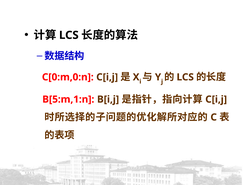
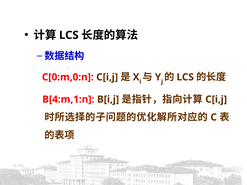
B[5:m,1:n: B[5:m,1:n -> B[4:m,1:n (68, 99)
